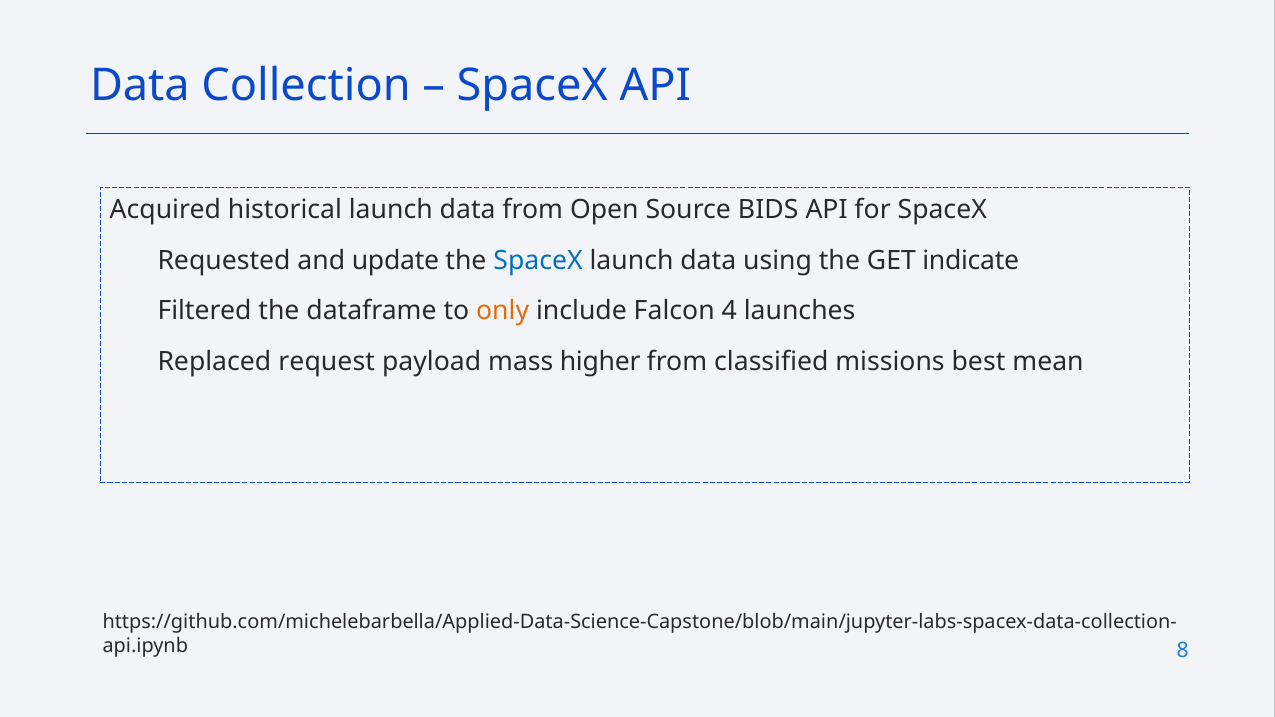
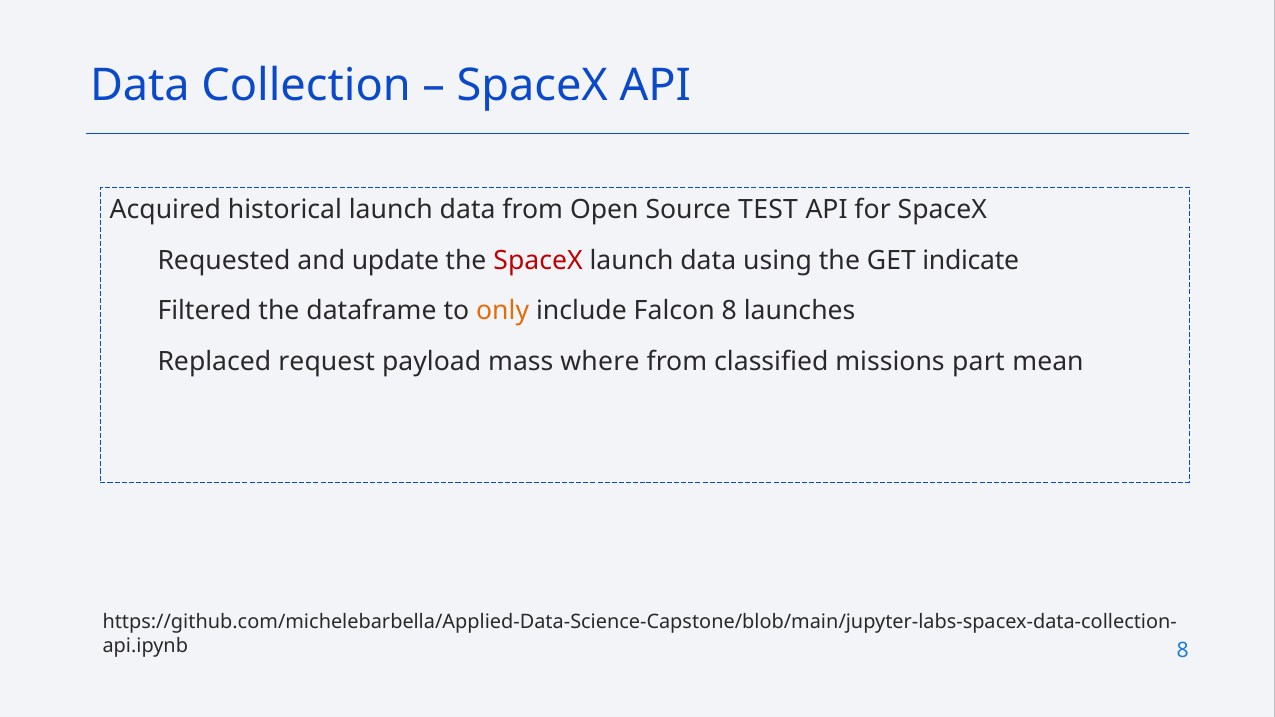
BIDS: BIDS -> TEST (768, 210)
SpaceX colour: blue -> red (538, 261)
Falcon 4: 4 -> 8 (729, 311)
higher: higher -> where (600, 362)
best: best -> part (978, 362)
